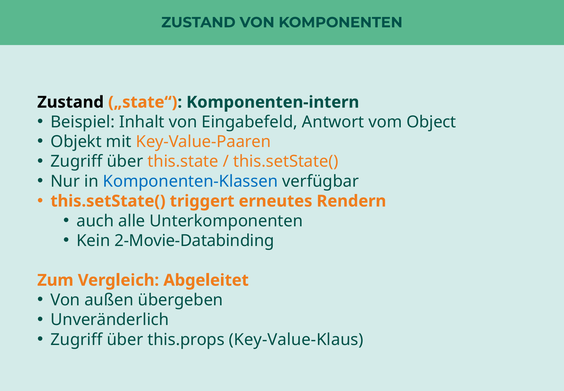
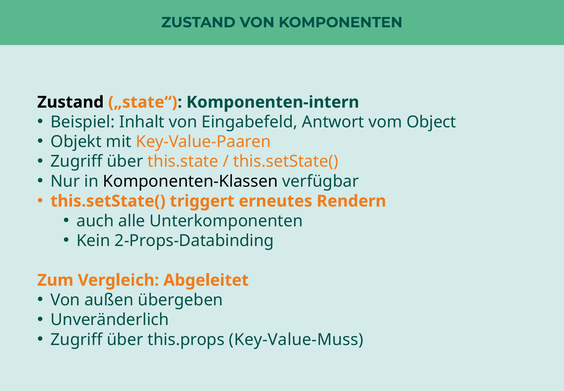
Komponenten-Klassen colour: blue -> black (190, 181)
2-Movie-Databinding: 2-Movie-Databinding -> 2-Props-Databinding (194, 240)
Key-Value-Klaus: Key-Value-Klaus -> Key-Value-Muss (296, 339)
